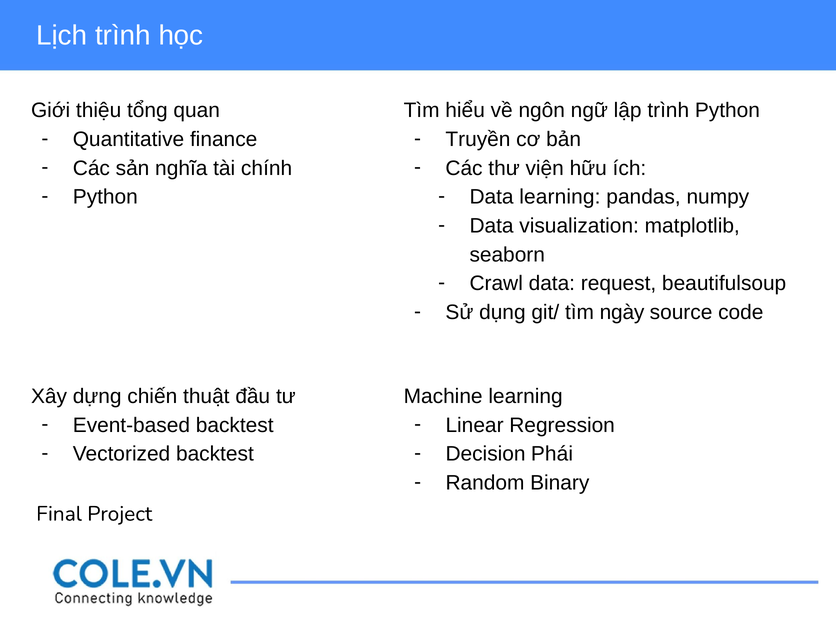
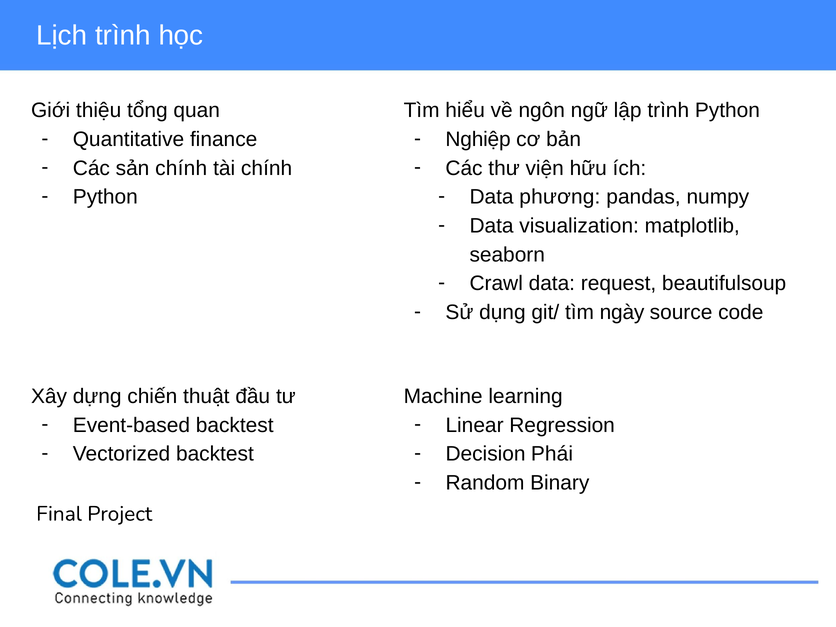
Truyền: Truyền -> Nghiệp (478, 139)
sản nghĩa: nghĩa -> chính (181, 168)
Data learning: learning -> phương (560, 197)
